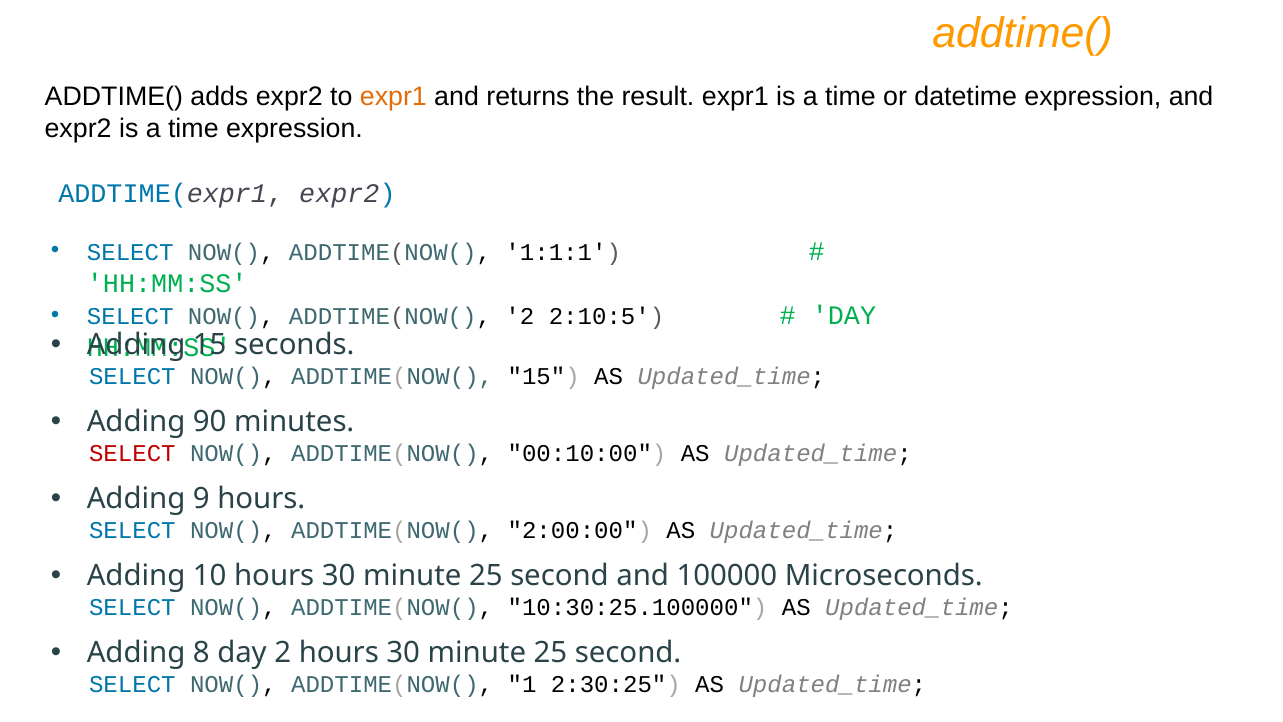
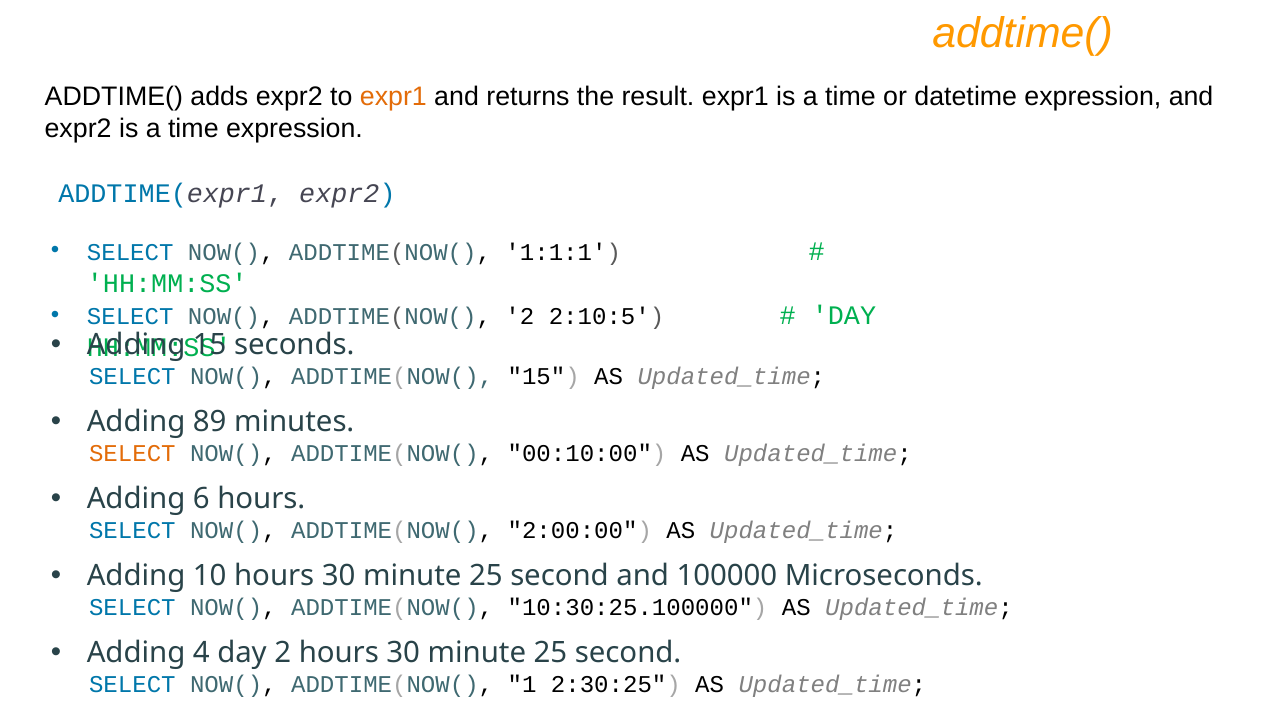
90: 90 -> 89 (210, 422)
SELECT colour: red -> orange (132, 454)
9: 9 -> 6 (201, 499)
8: 8 -> 4 (201, 653)
